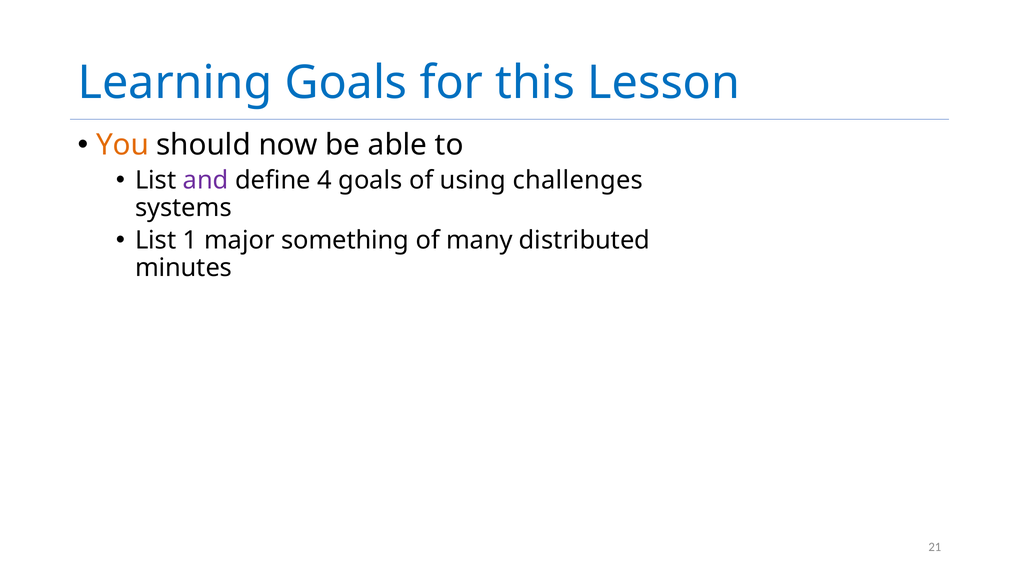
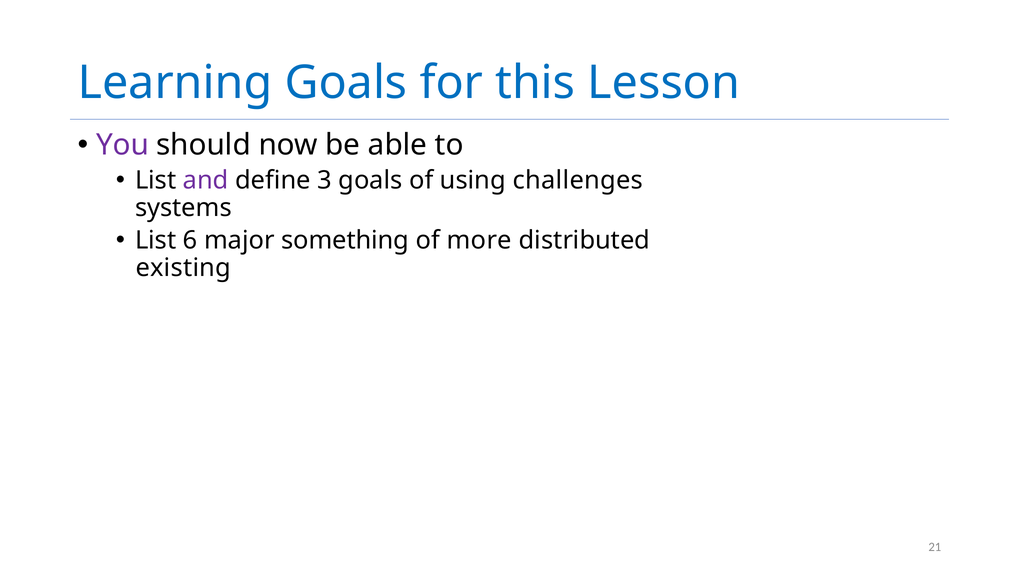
You colour: orange -> purple (123, 145)
4: 4 -> 3 (325, 180)
1: 1 -> 6 (190, 241)
many: many -> more (479, 241)
minutes: minutes -> existing (183, 268)
